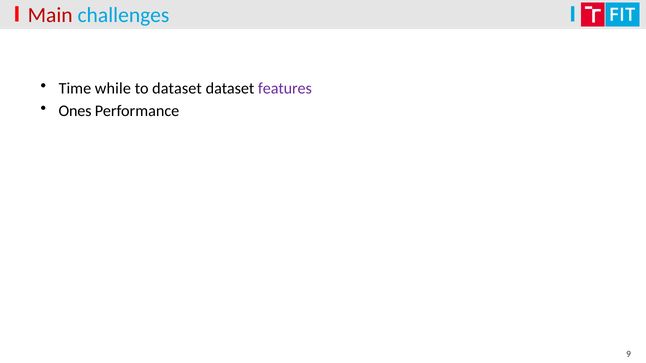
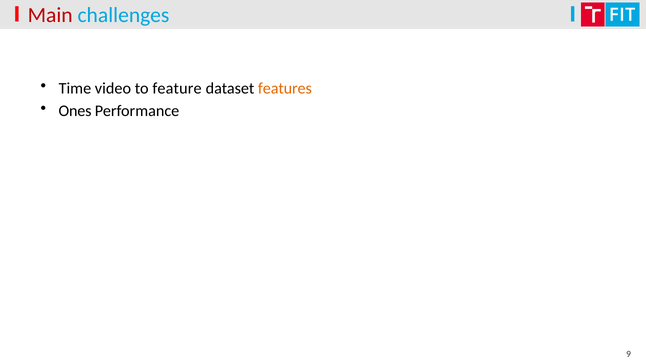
while: while -> video (113, 89)
to dataset: dataset -> feature (177, 89)
features colour: purple -> orange (285, 89)
